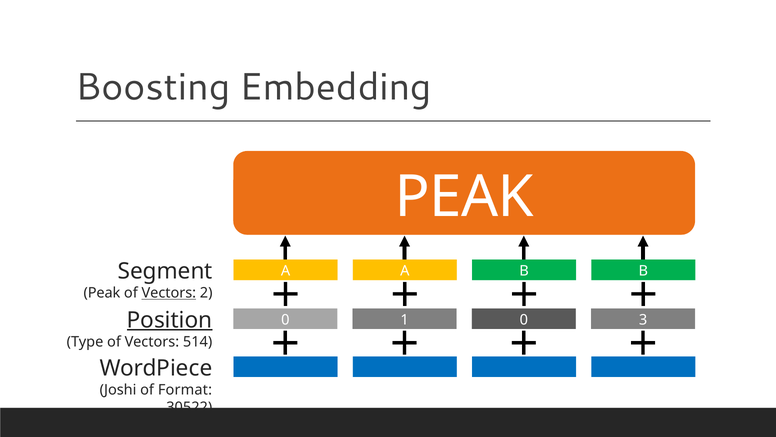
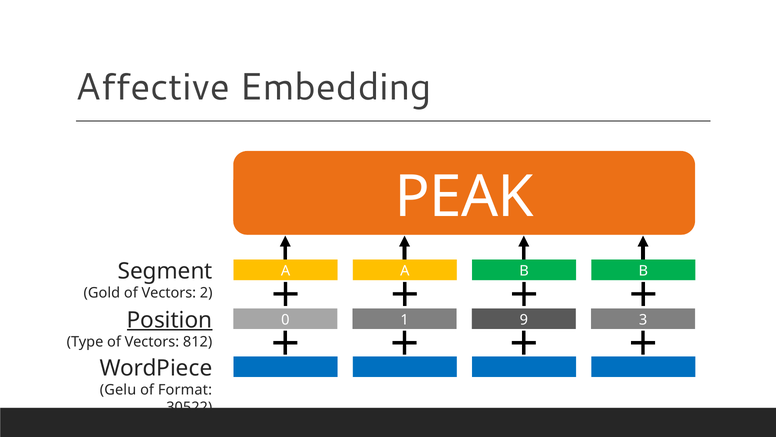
Boosting: Boosting -> Affective (153, 87)
Peak: Peak -> Gold (102, 293)
Vectors underline: present -> none (169, 293)
1 0: 0 -> 9 (524, 319)
514: 514 -> 812 (198, 342)
Joshi: Joshi -> Gelu (118, 389)
